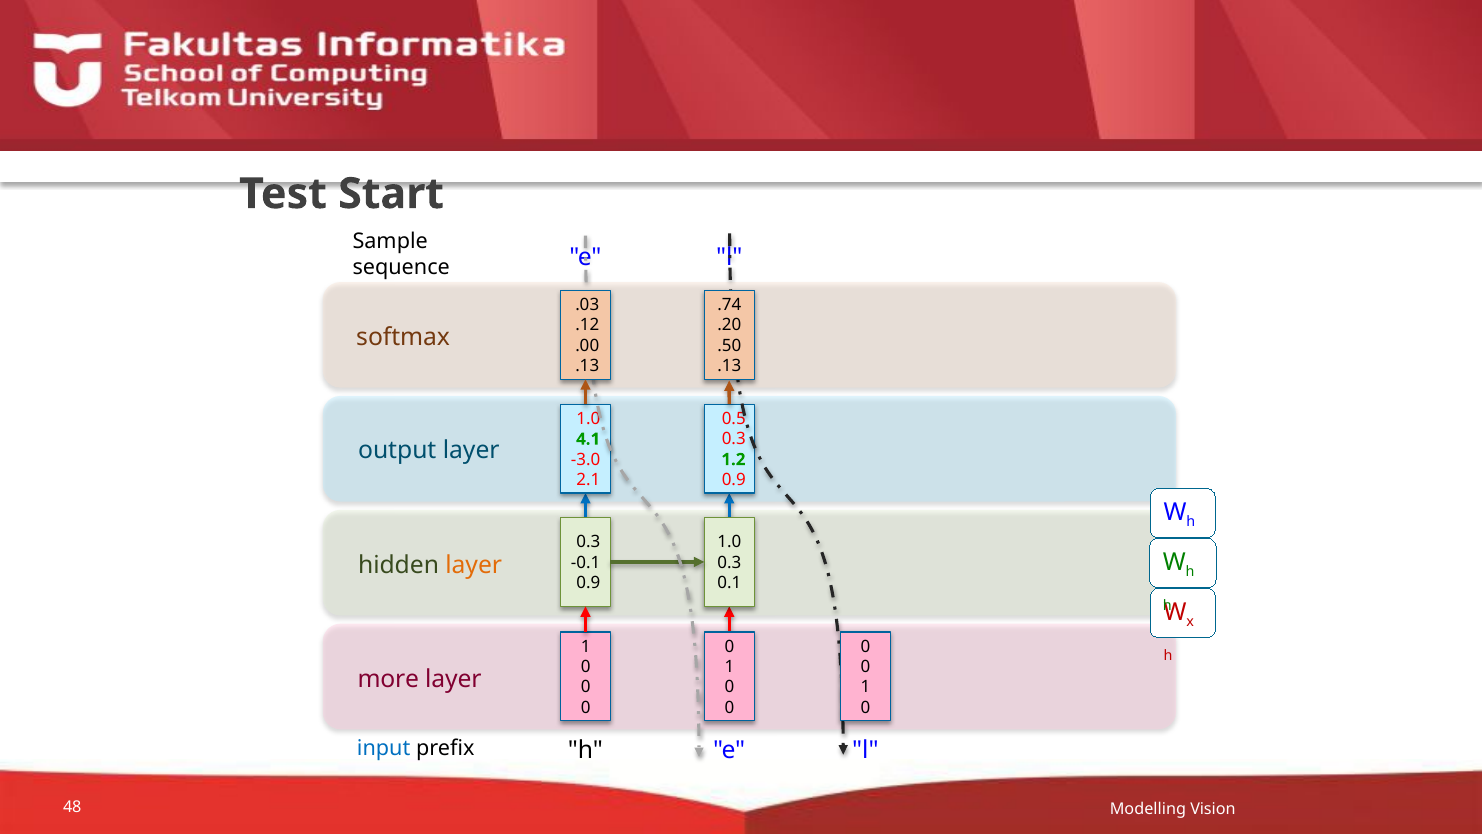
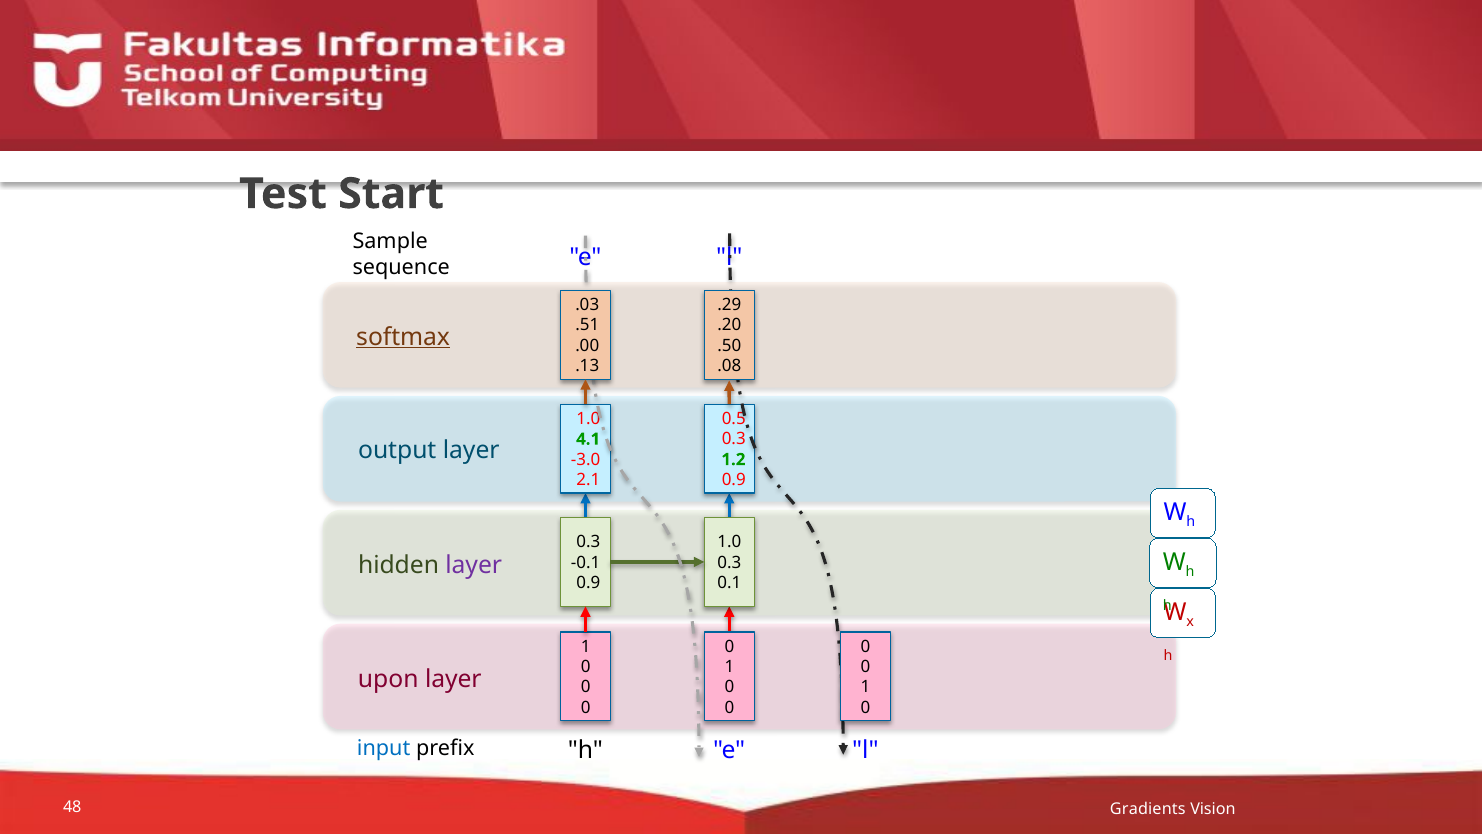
.74: .74 -> .29 (729, 305)
.12: .12 -> .51 (587, 325)
softmax underline: none -> present (403, 337)
.13: .13 -> .08 (729, 366)
layer colour: orange -> purple (474, 565)
more: more -> upon (388, 679)
Modelling: Modelling -> Gradients (1148, 809)
